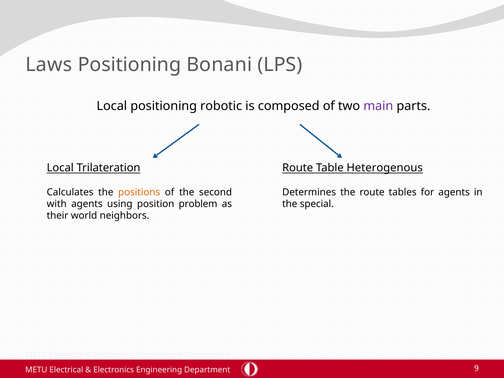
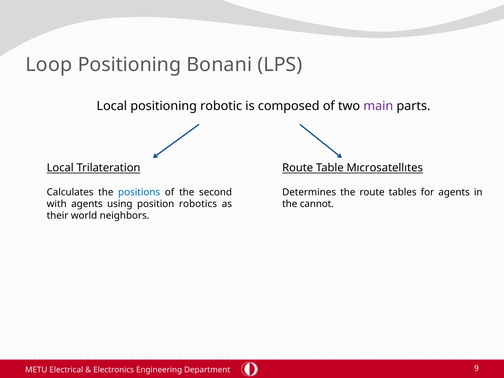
Laws: Laws -> Loop (49, 65)
Heterogenous: Heterogenous -> Mıcrosatellıtes (385, 168)
positions colour: orange -> blue (139, 192)
problem: problem -> robotics (198, 204)
special: special -> cannot (317, 204)
